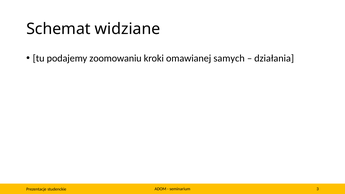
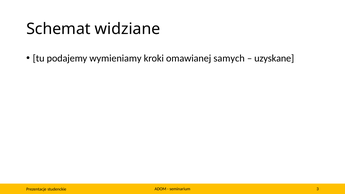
zoomowaniu: zoomowaniu -> wymieniamy (115, 58)
działania: działania -> uzyskane (274, 58)
